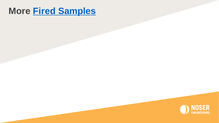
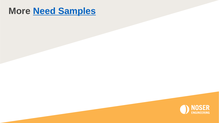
Fired: Fired -> Need (44, 11)
